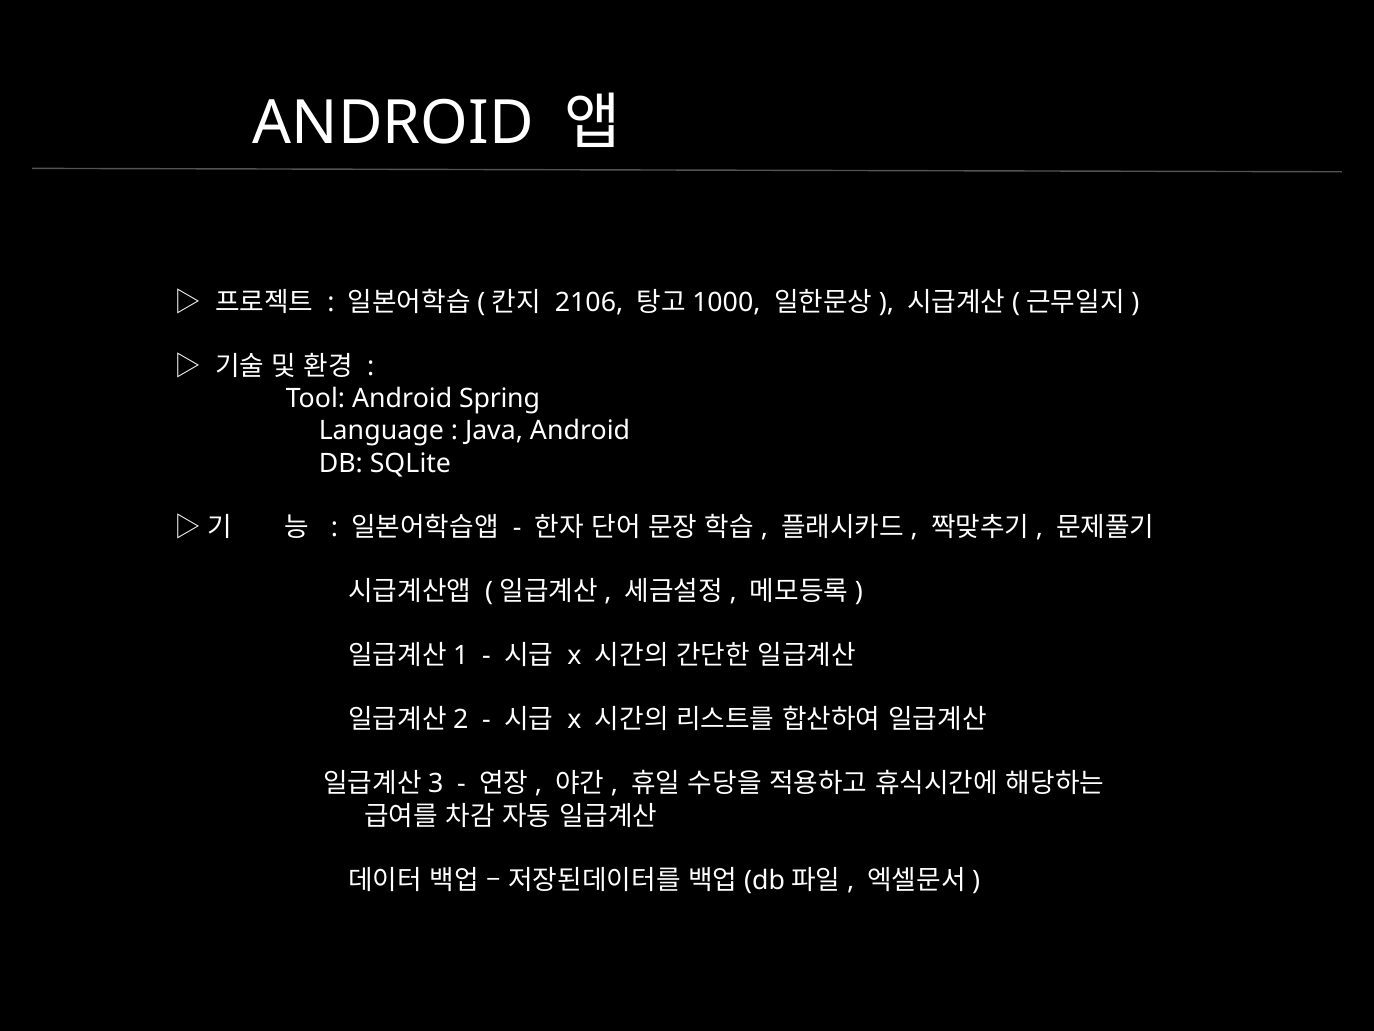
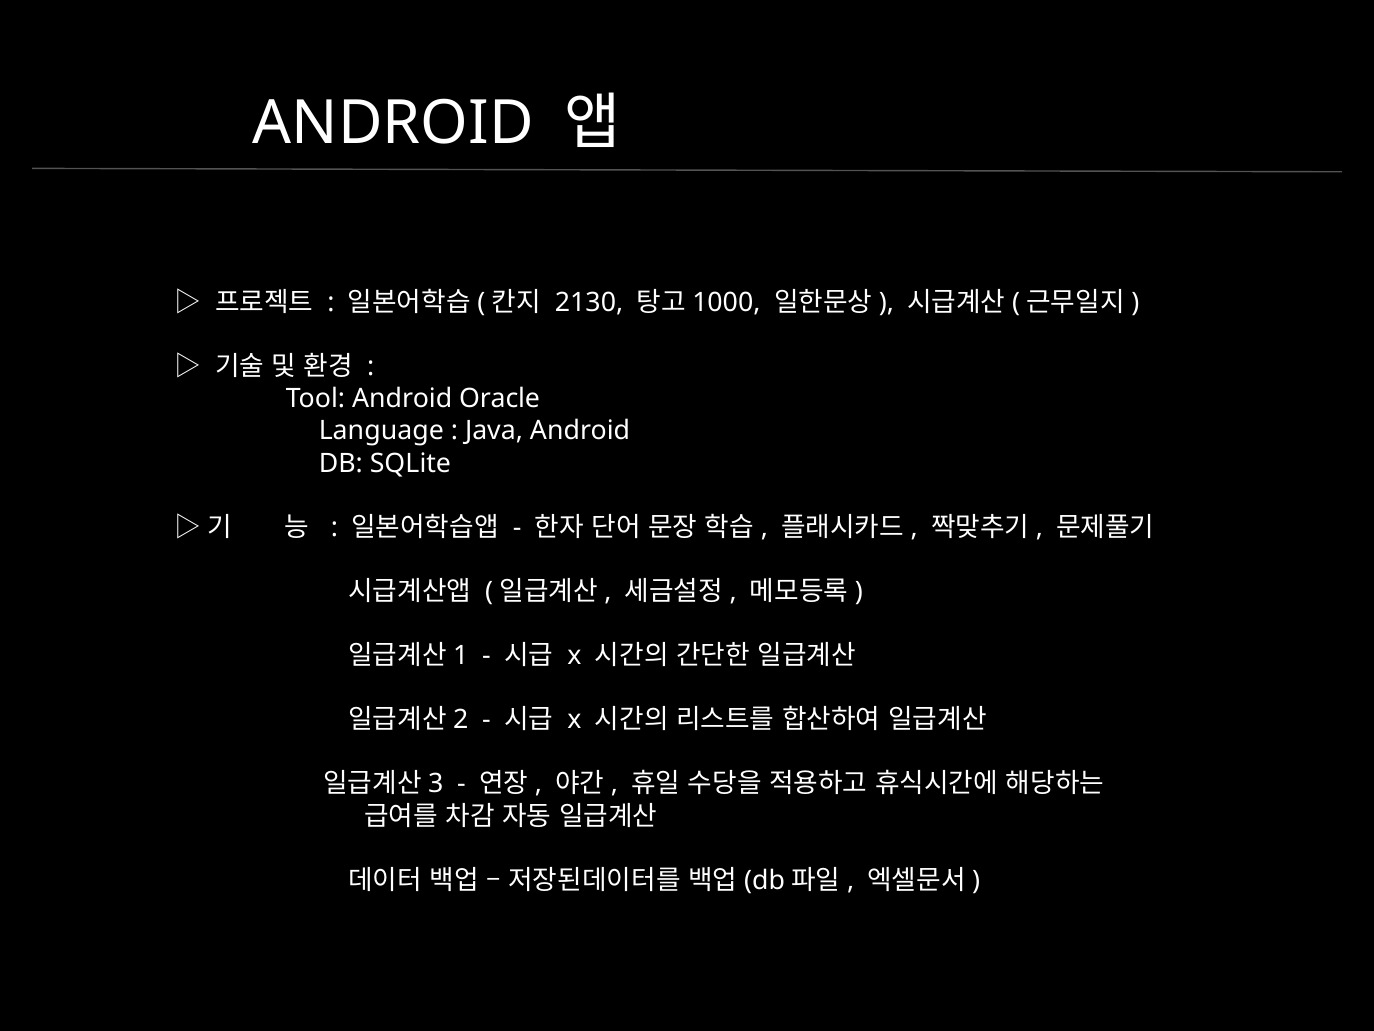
2106: 2106 -> 2130 (589, 303)
Spring: Spring -> Oracle (500, 399)
